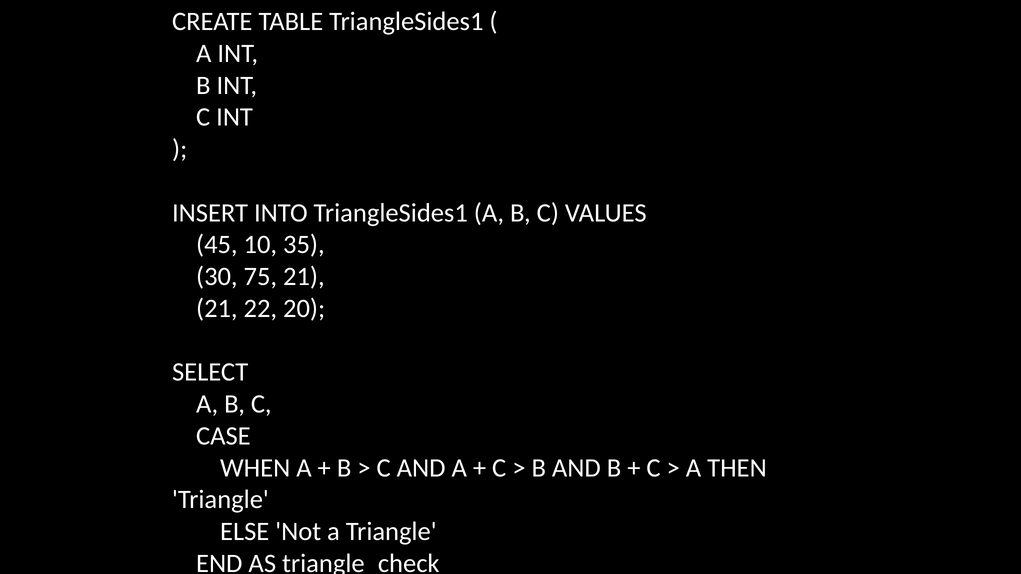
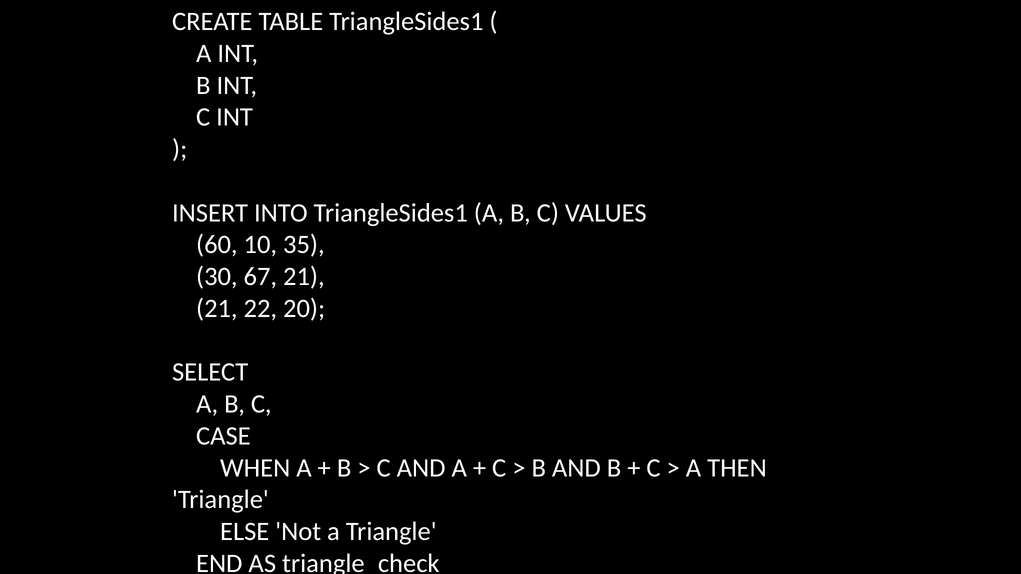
45: 45 -> 60 (217, 245)
75: 75 -> 67 (260, 277)
